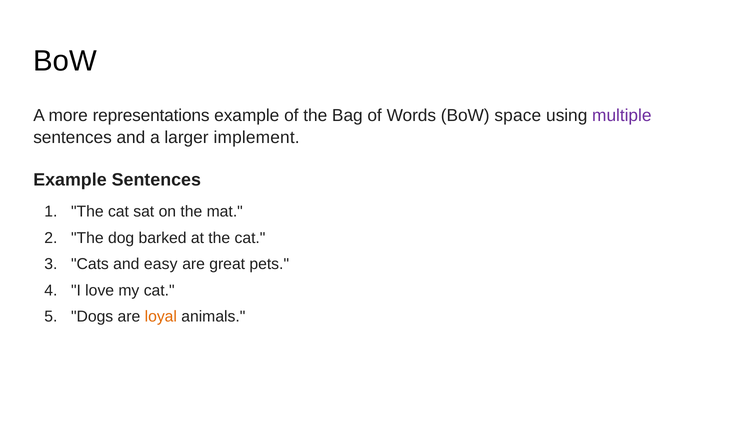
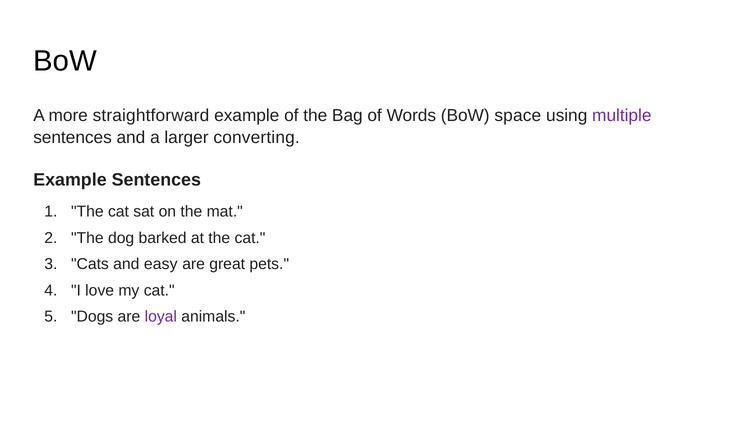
representations: representations -> straightforward (151, 115)
implement: implement -> converting (257, 138)
loyal colour: orange -> purple (161, 316)
